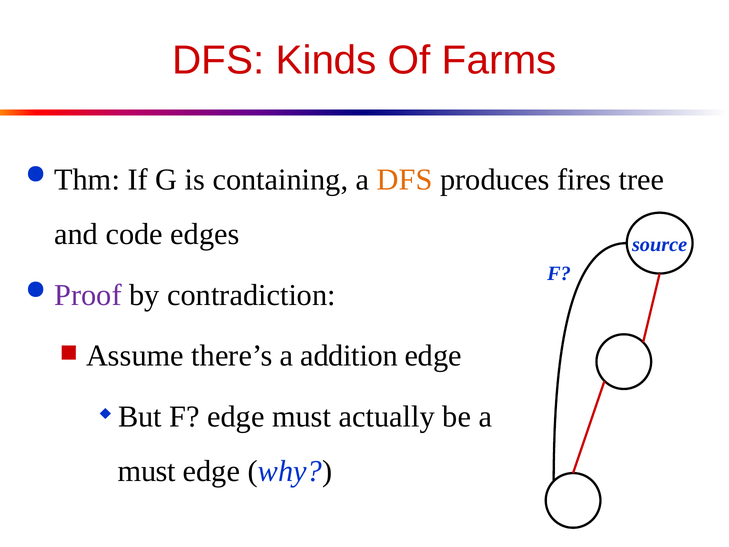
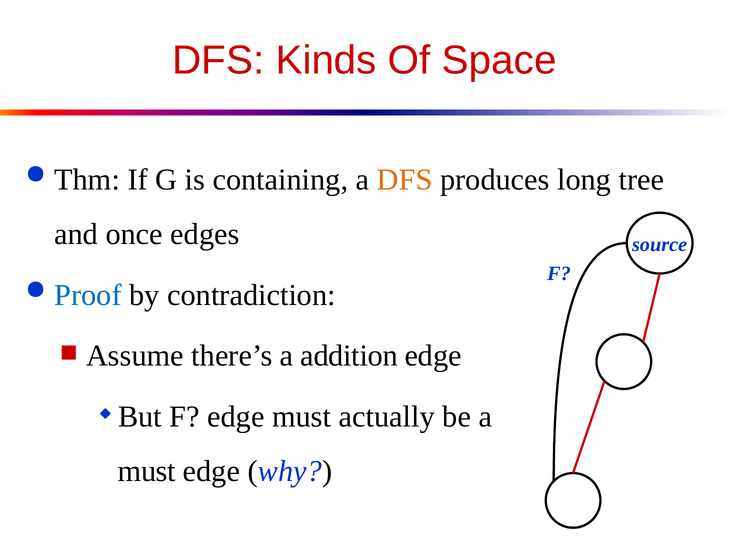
Farms: Farms -> Space (499, 61)
fires: fires -> long (584, 180)
code: code -> once (134, 234)
Proof colour: purple -> blue (88, 295)
